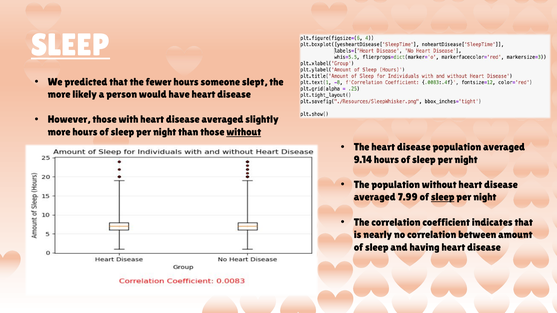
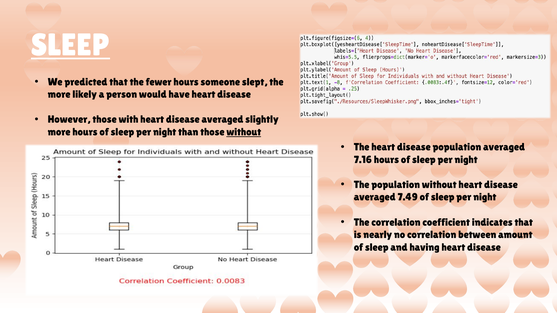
9.14: 9.14 -> 7.16 (363, 160)
7.99: 7.99 -> 7.49 (408, 197)
sleep underline: present -> none (443, 197)
